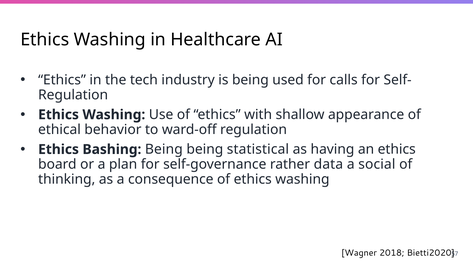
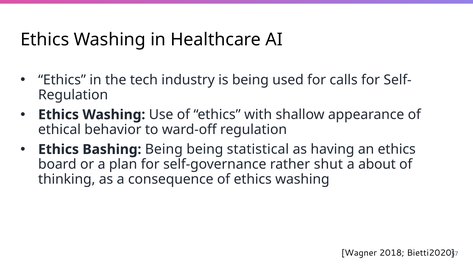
data: data -> shut (328, 164)
social: social -> about (377, 164)
